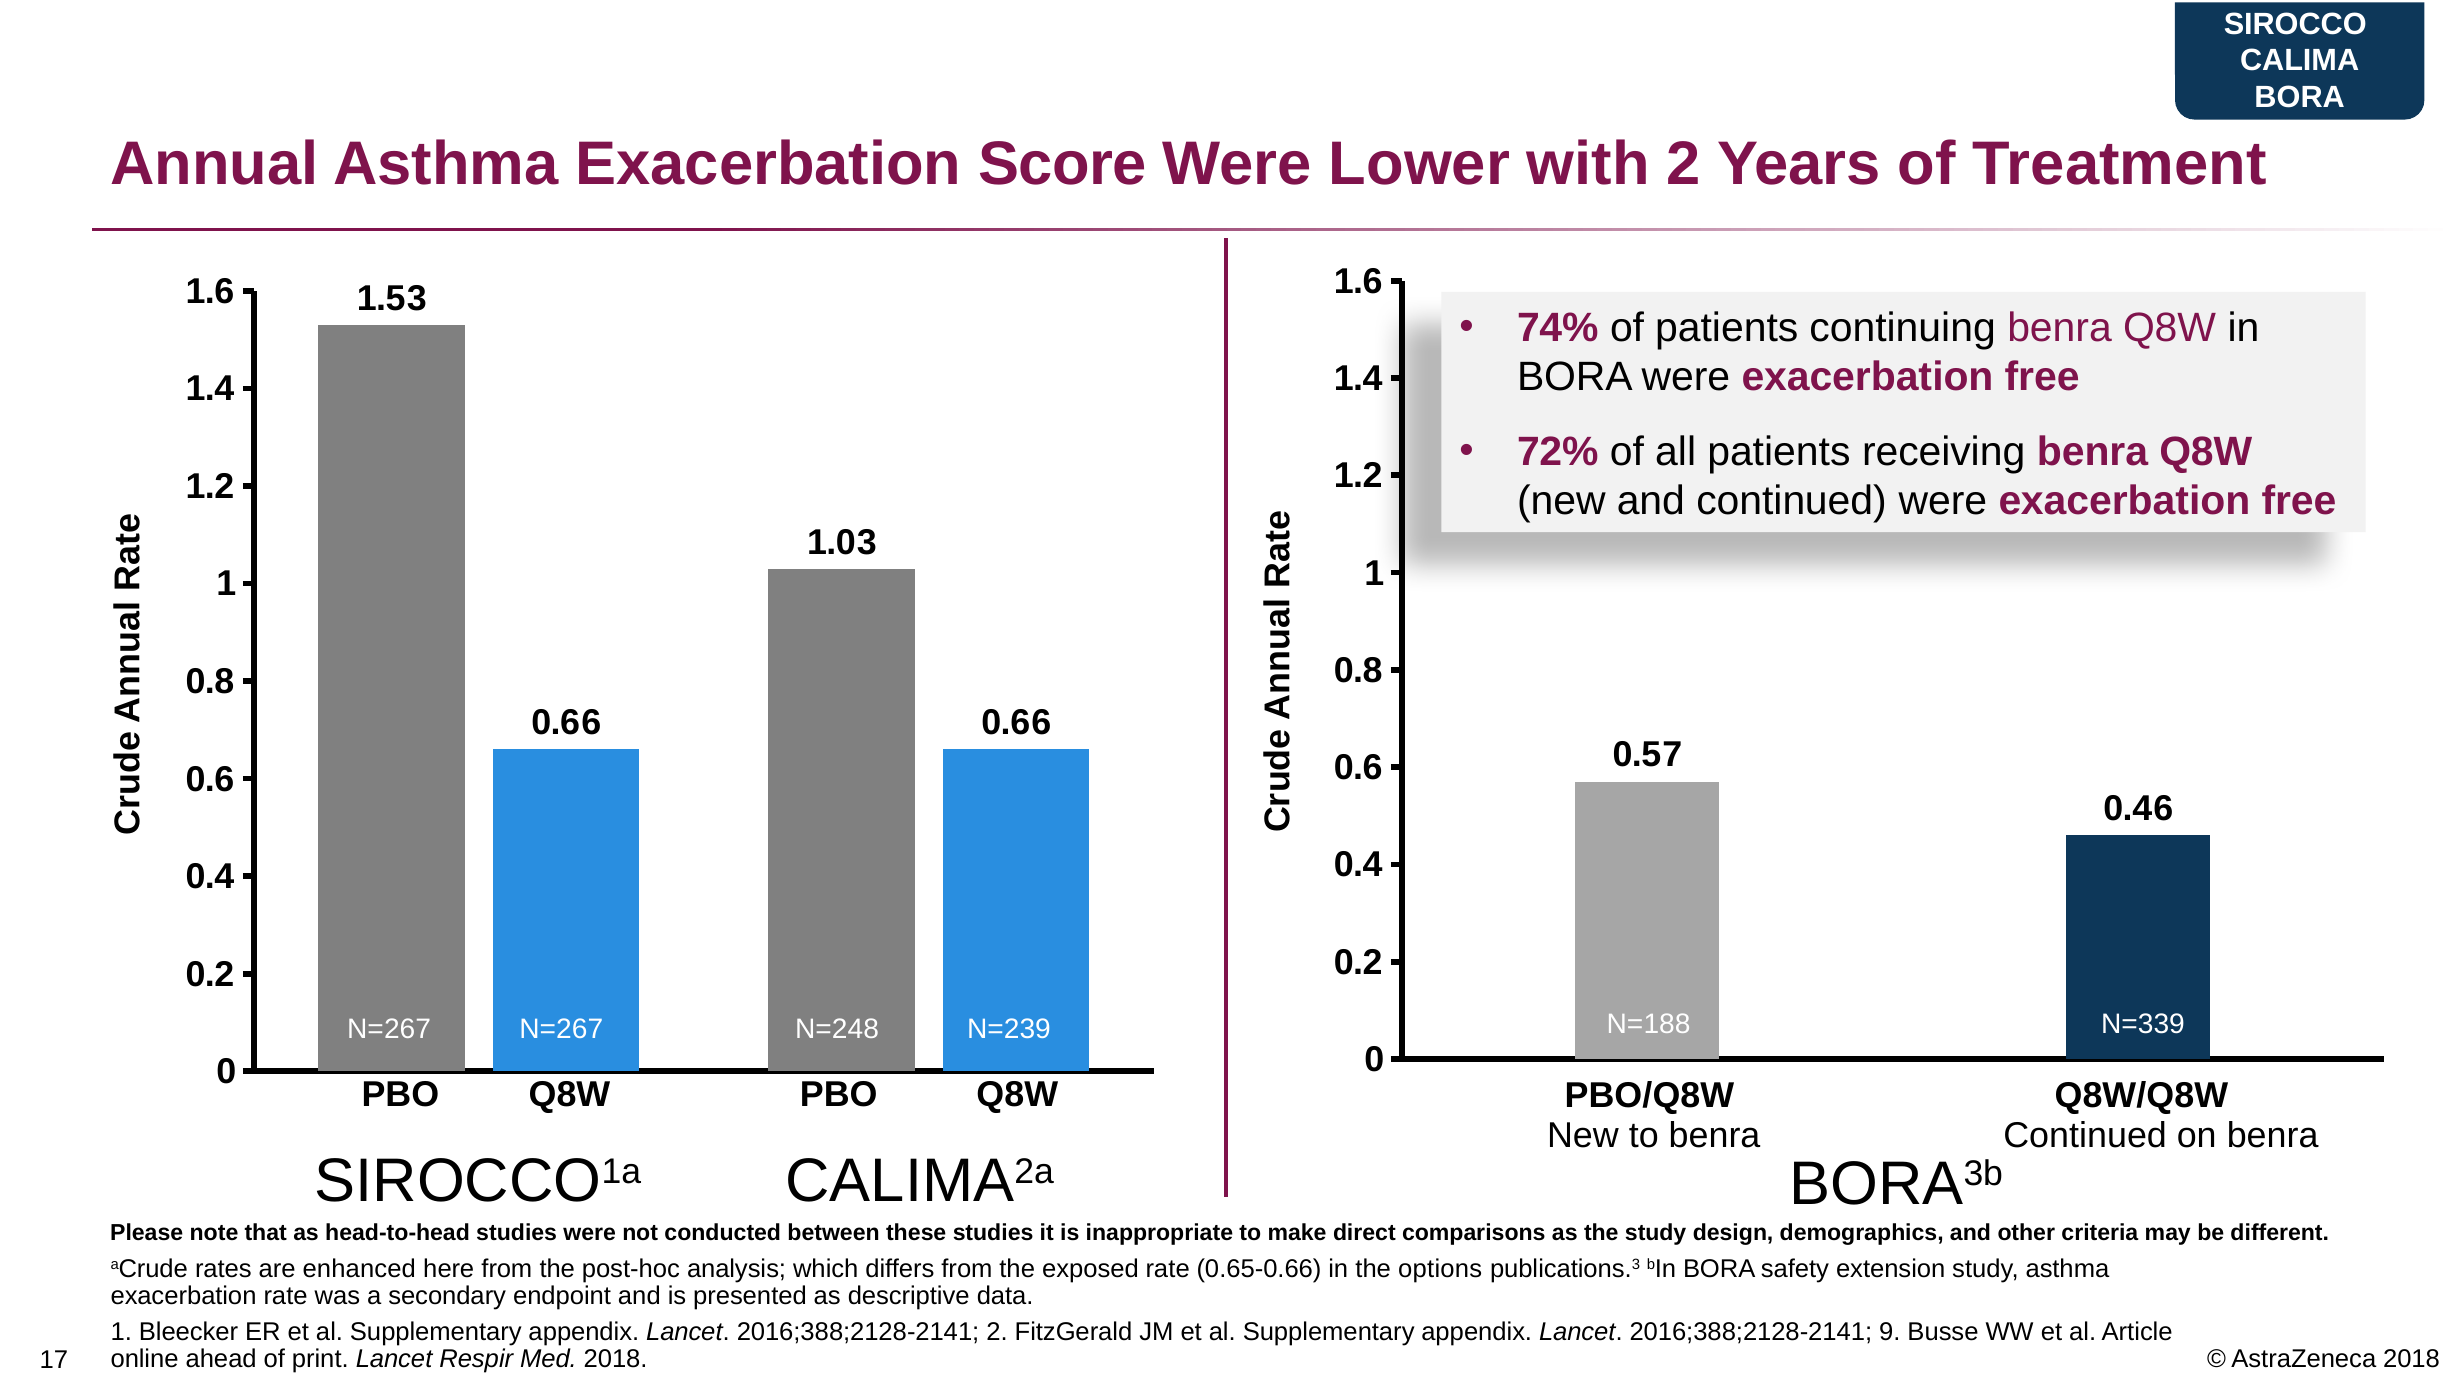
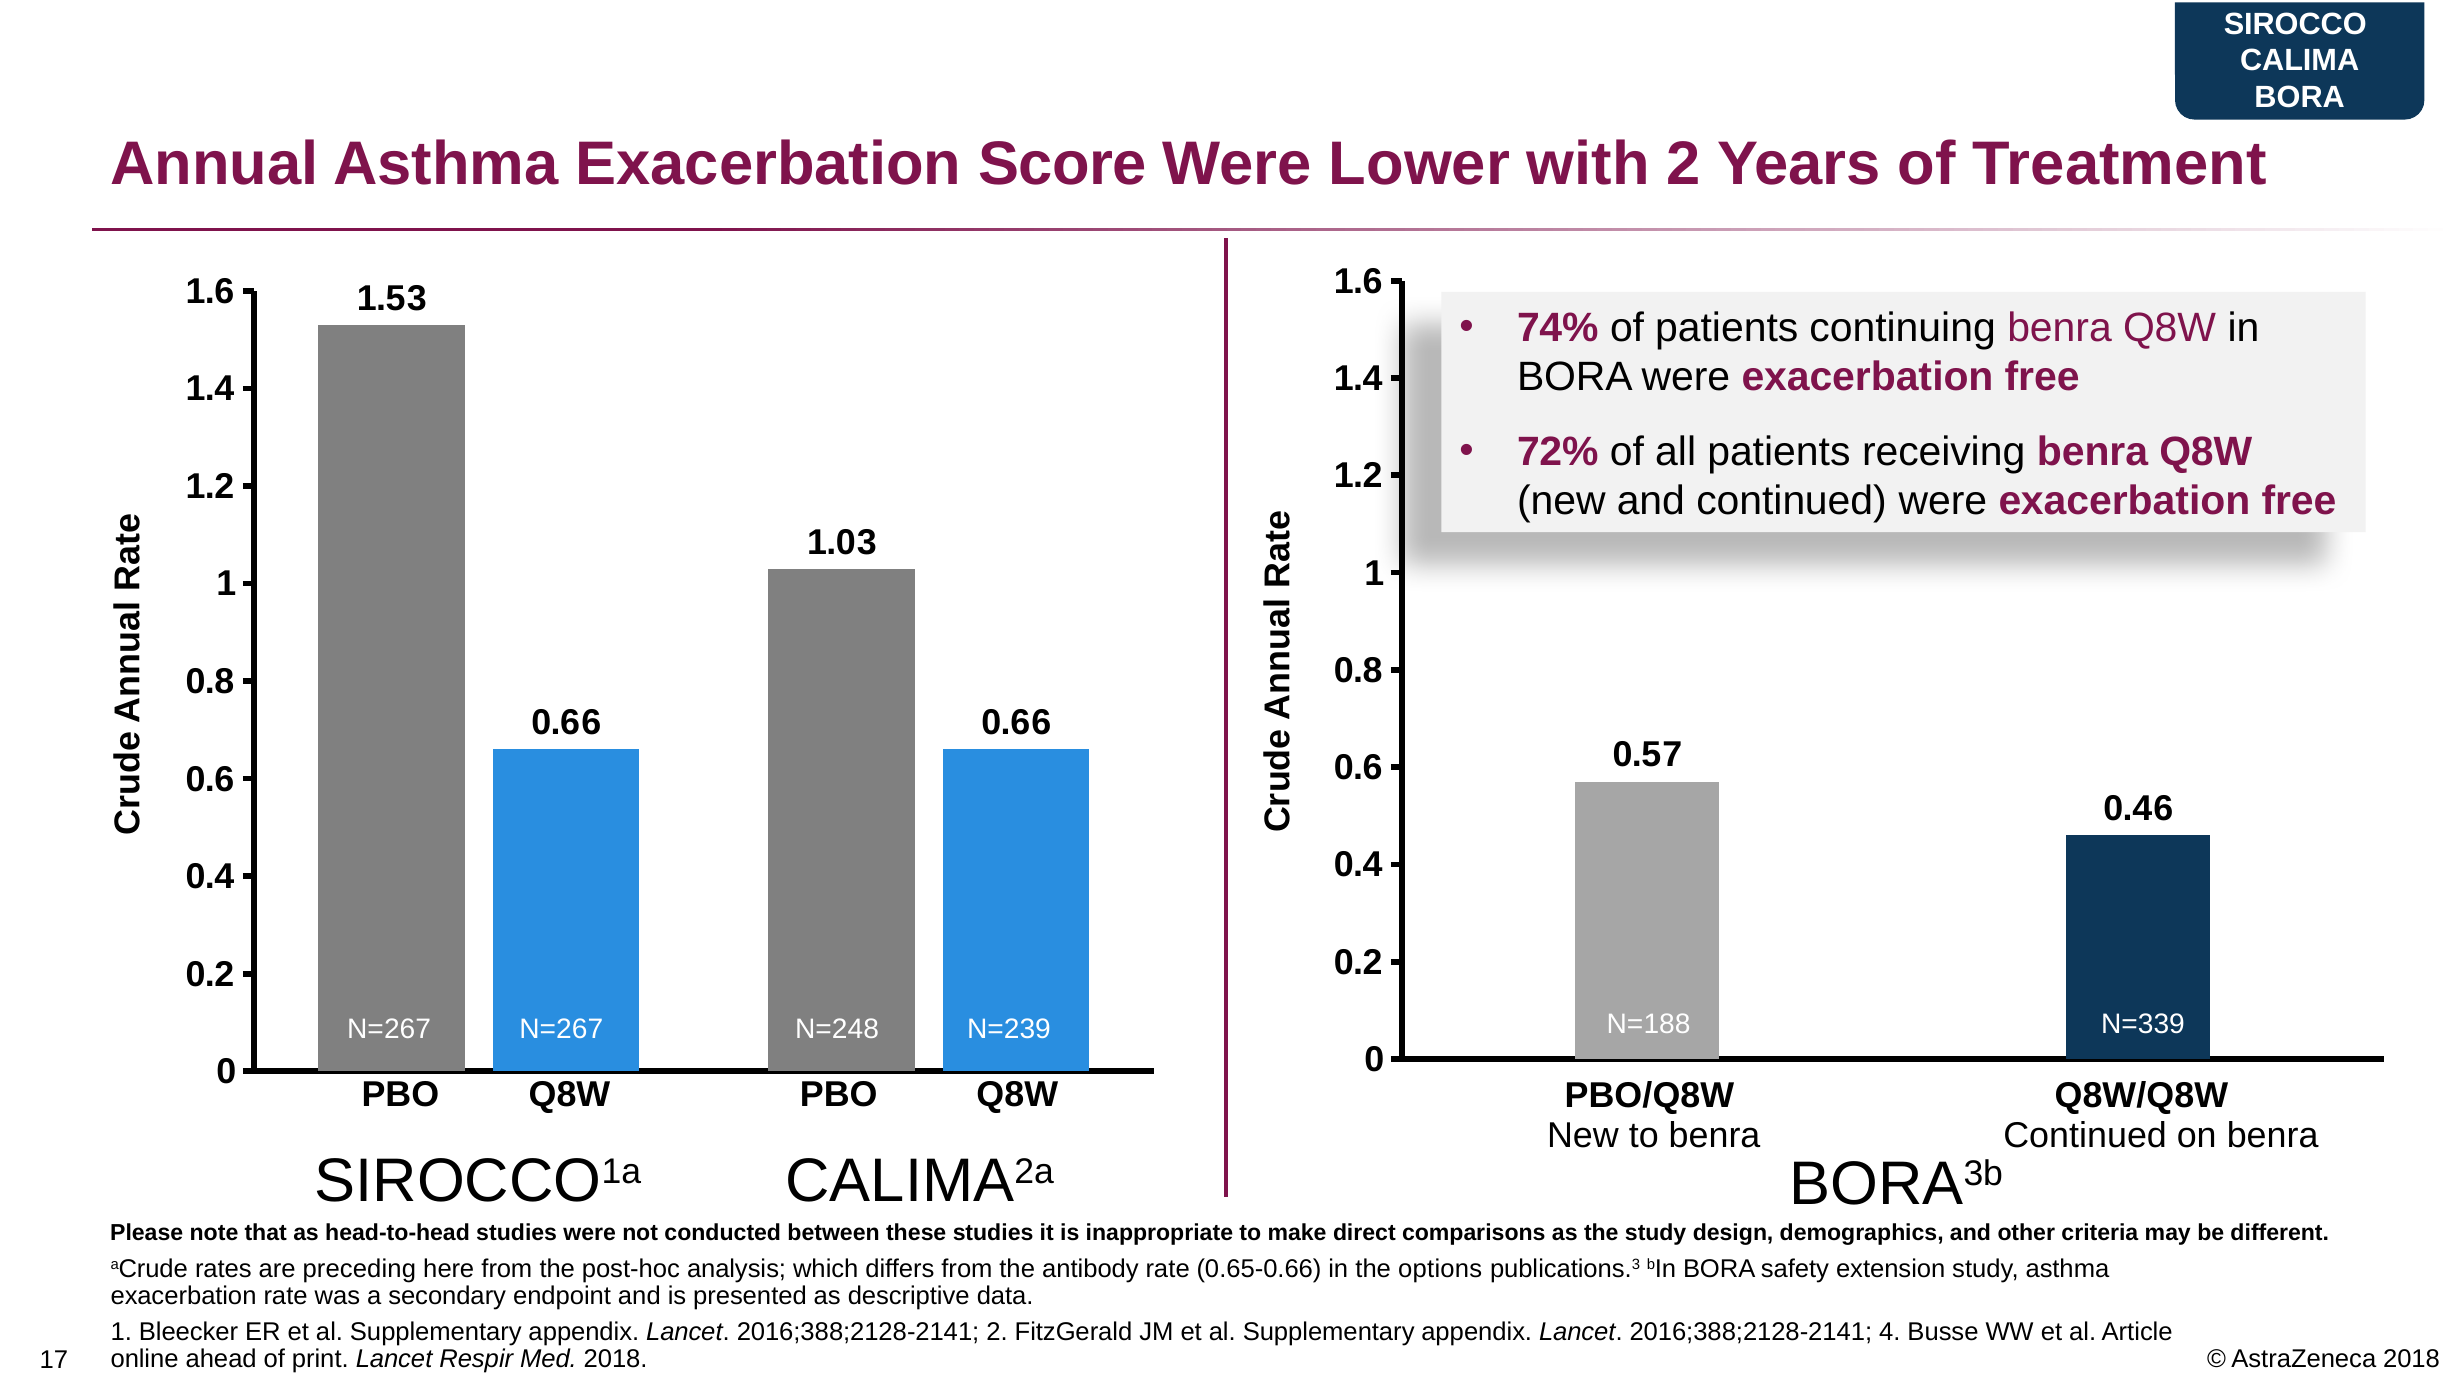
enhanced: enhanced -> preceding (359, 1268)
exposed: exposed -> antibody (1090, 1268)
9: 9 -> 4 (1890, 1331)
